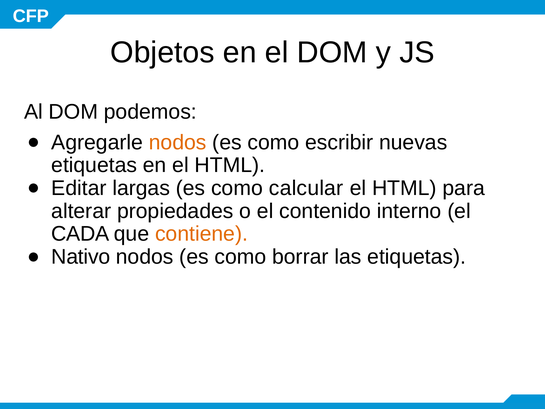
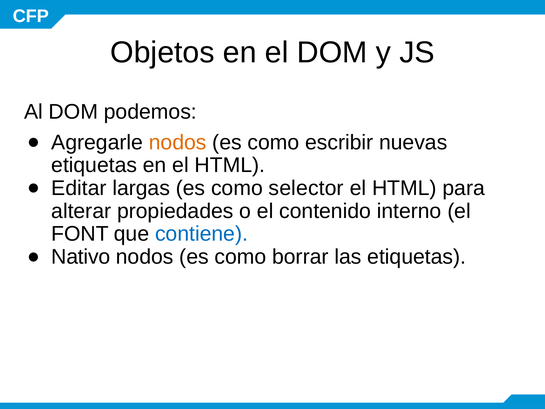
calcular: calcular -> selector (306, 188)
CADA: CADA -> FONT (80, 234)
contiene colour: orange -> blue (201, 234)
